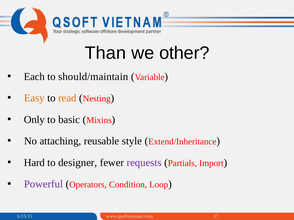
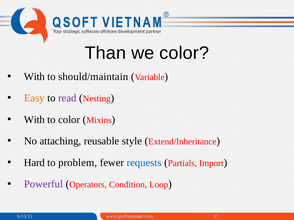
we other: other -> color (184, 53)
Each: Each -> With (34, 77)
read colour: orange -> purple (67, 98)
Only: Only -> With (34, 120)
to basic: basic -> color (69, 120)
designer: designer -> problem (78, 163)
requests colour: purple -> blue (144, 163)
